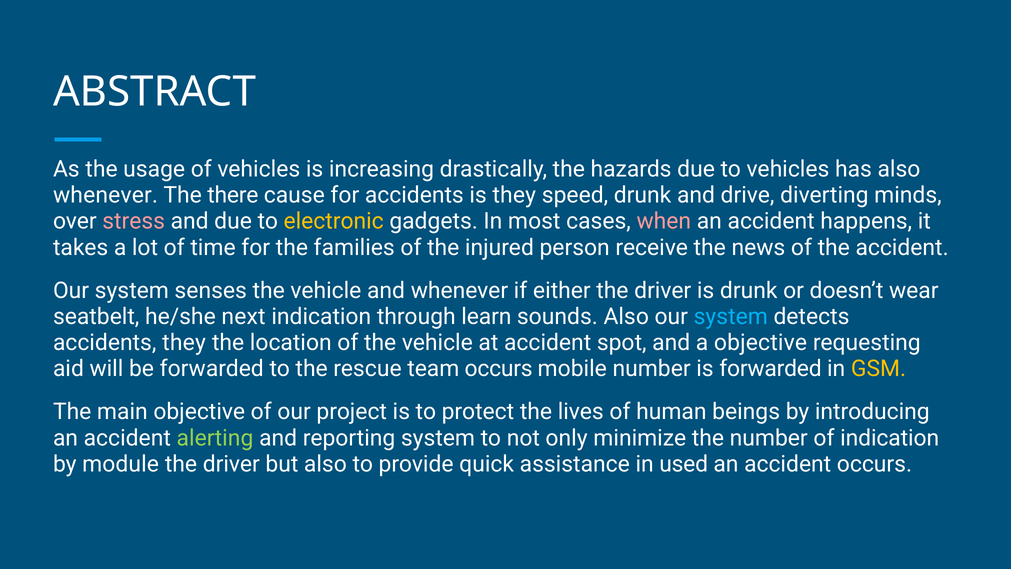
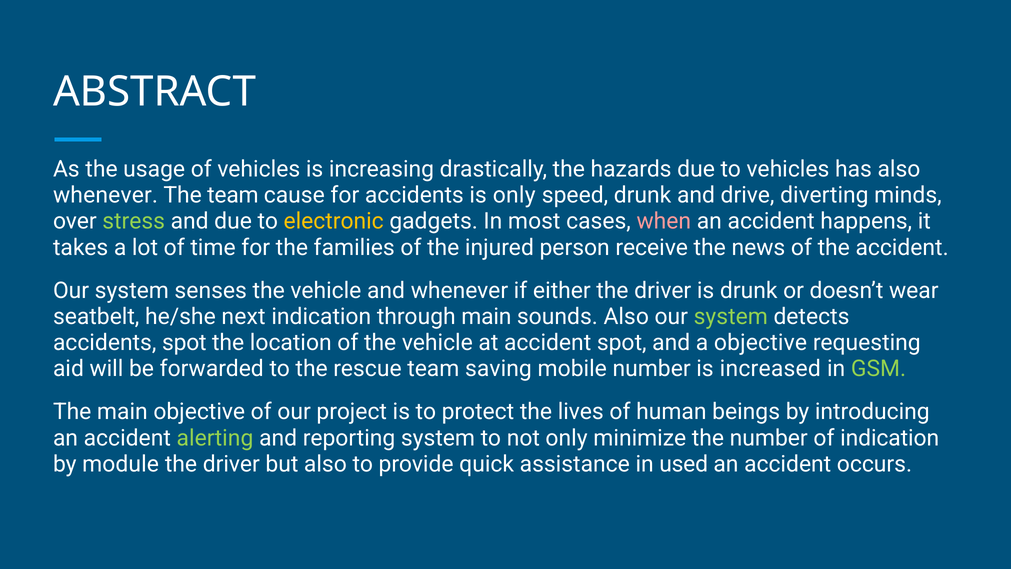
The there: there -> team (233, 195)
is they: they -> only (514, 195)
stress colour: pink -> light green (134, 221)
through learn: learn -> main (486, 316)
system colour: light blue -> light green (731, 316)
accidents they: they -> spot (184, 343)
team occurs: occurs -> saving (498, 369)
is forwarded: forwarded -> increased (770, 369)
GSM colour: yellow -> light green (879, 369)
